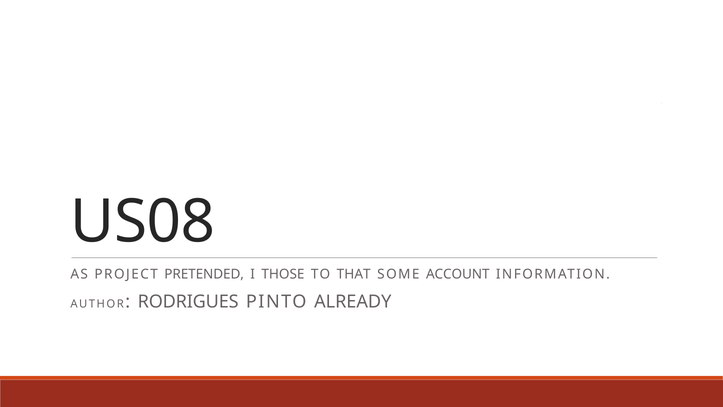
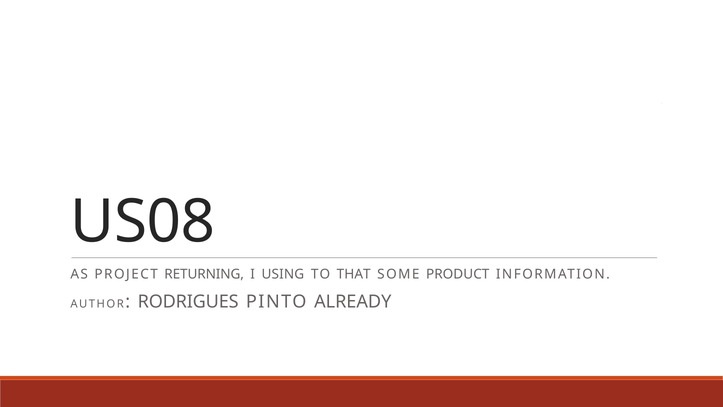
PRETENDED: PRETENDED -> RETURNING (204, 274)
THOSE: THOSE -> USING (283, 274)
ACCOUNT: ACCOUNT -> PRODUCT (458, 274)
